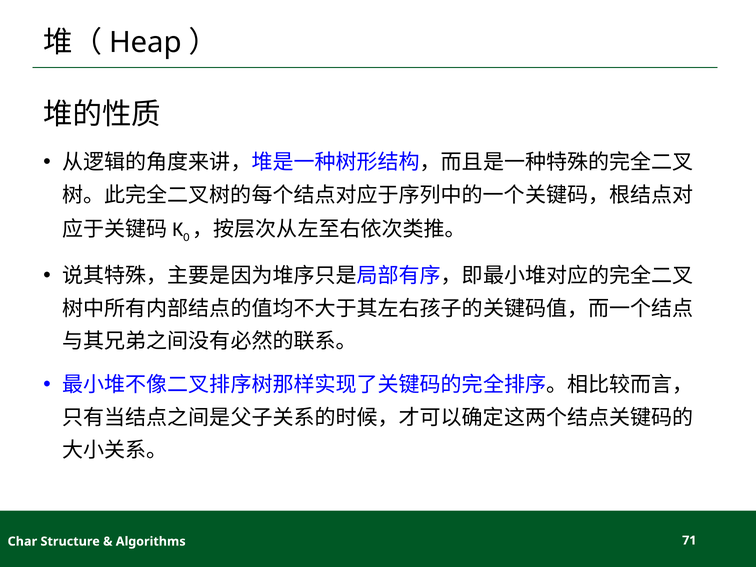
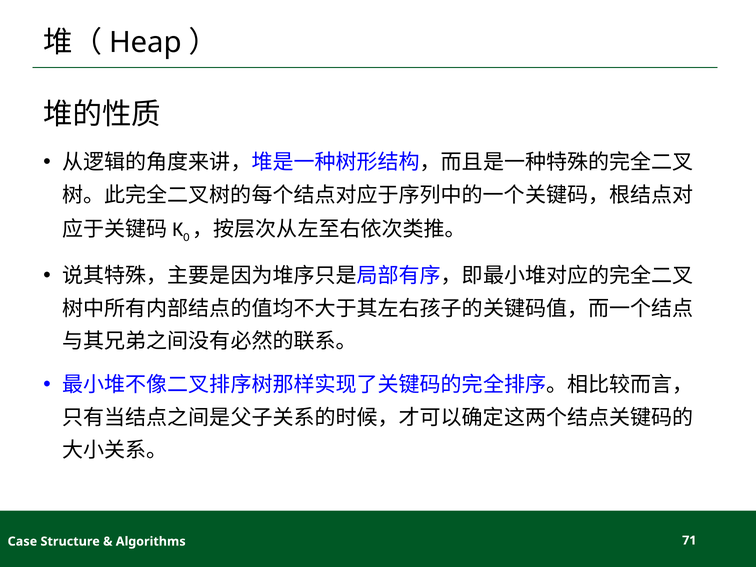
Char: Char -> Case (22, 541)
